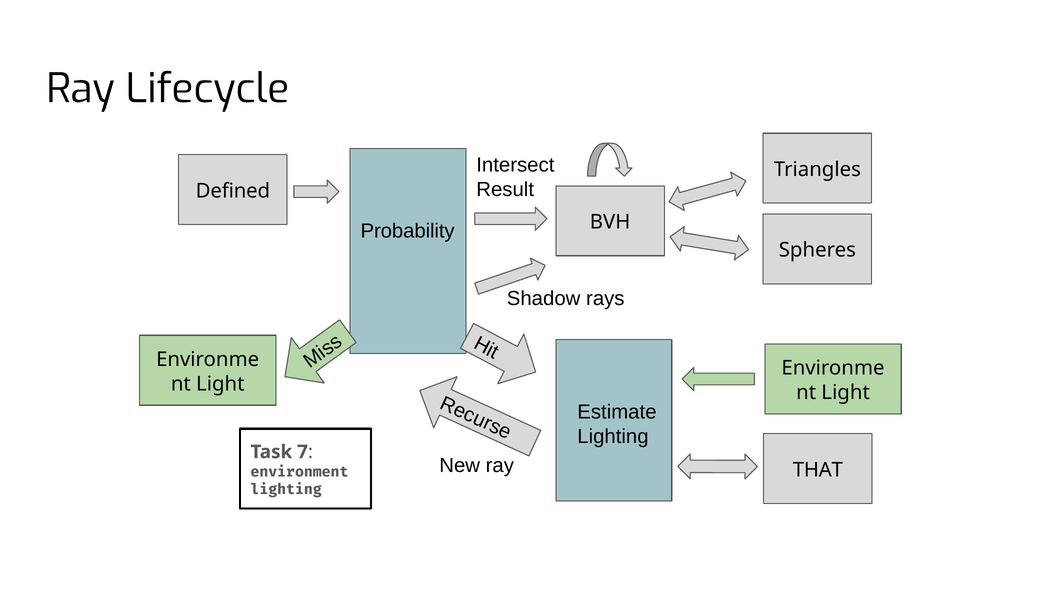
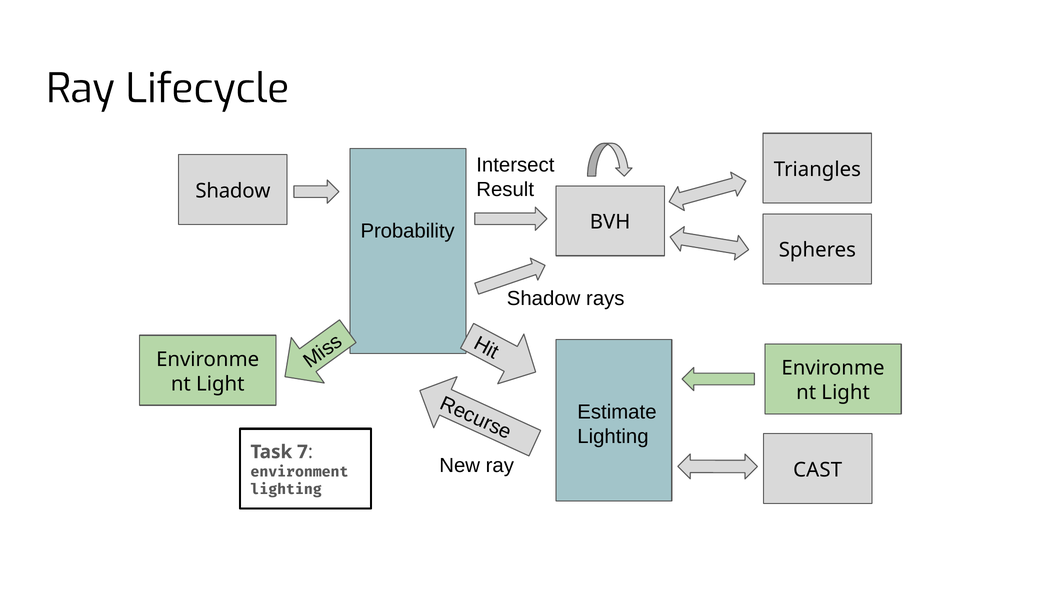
Defined: Defined -> Shadow (233, 191)
THAT: THAT -> CAST (818, 470)
